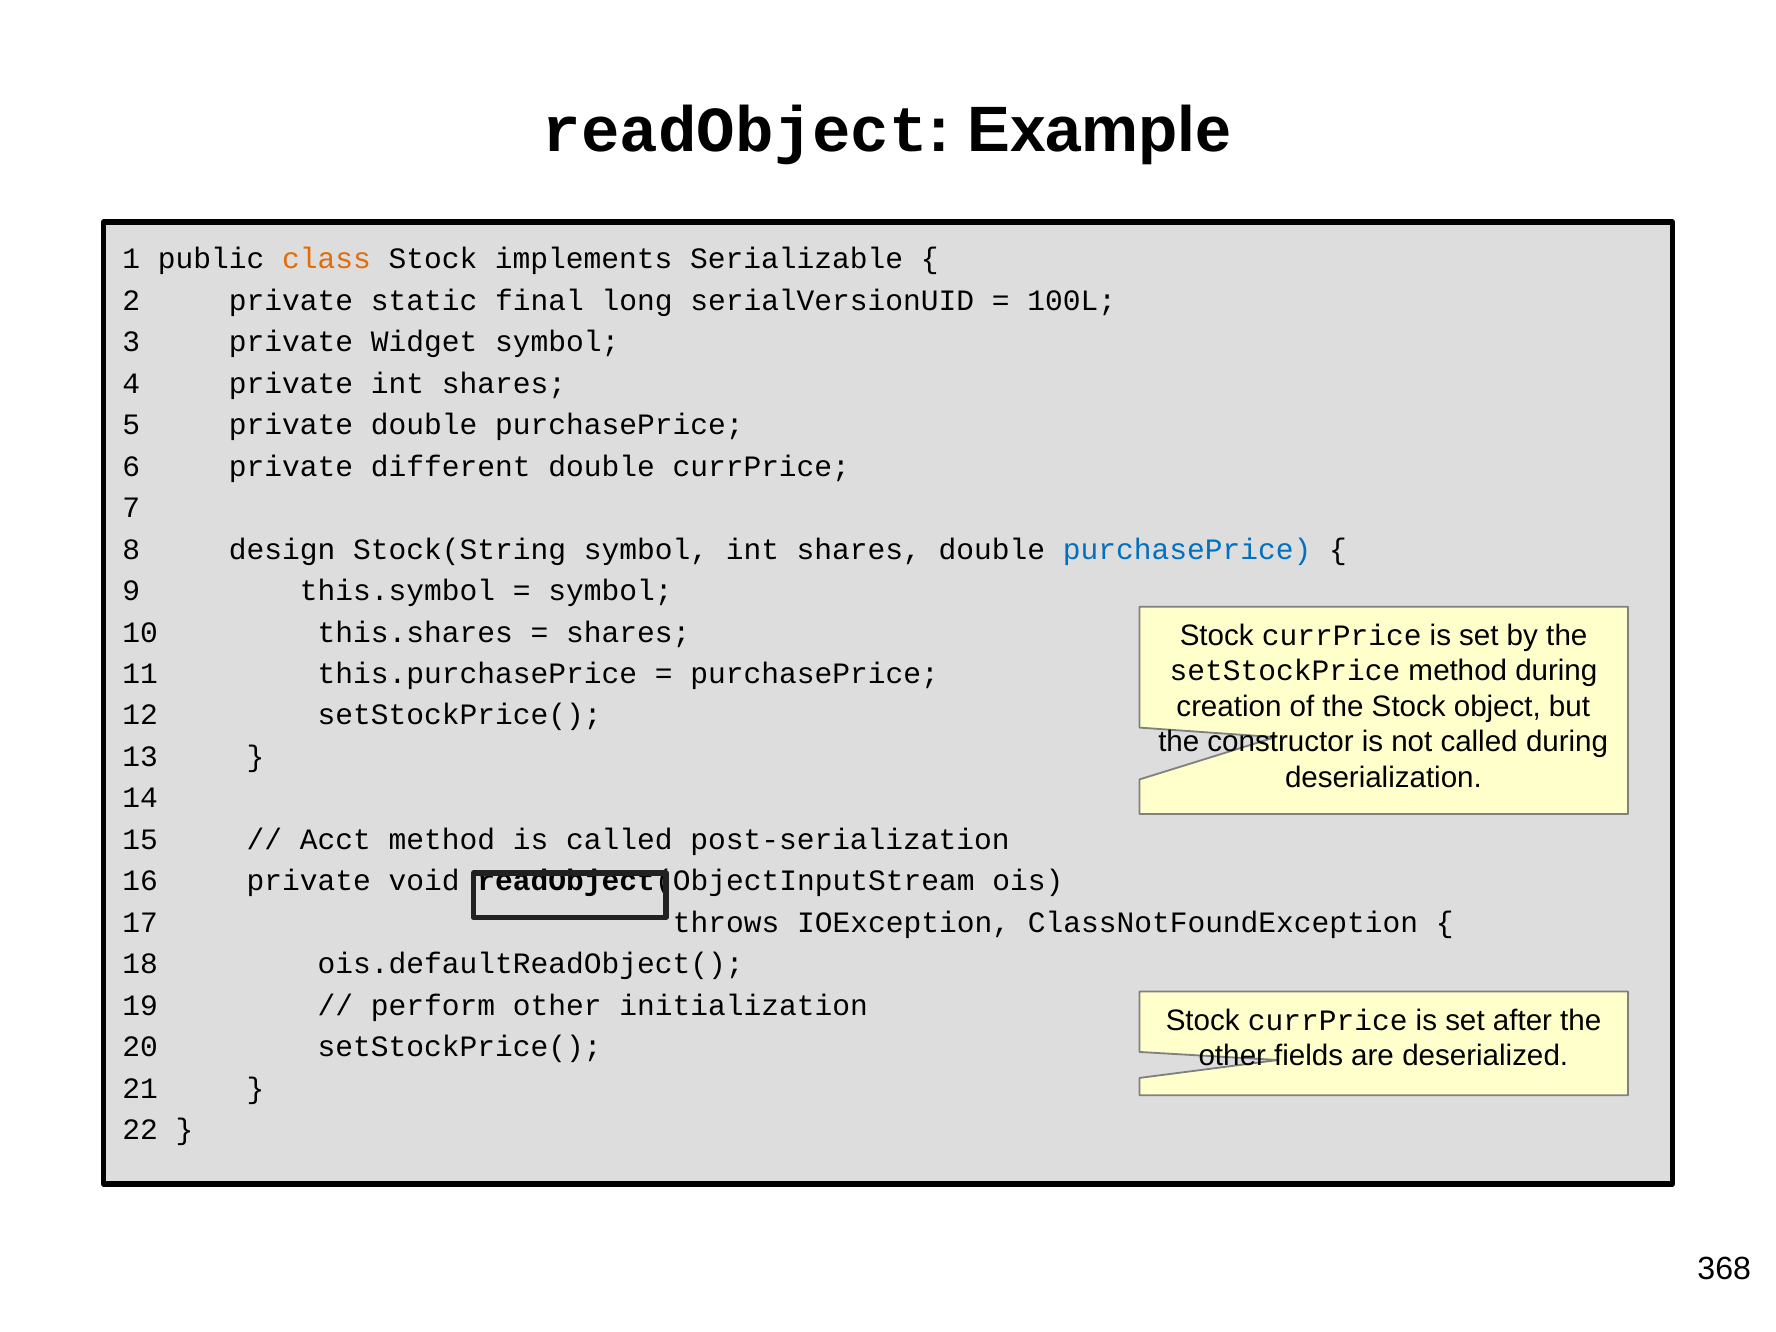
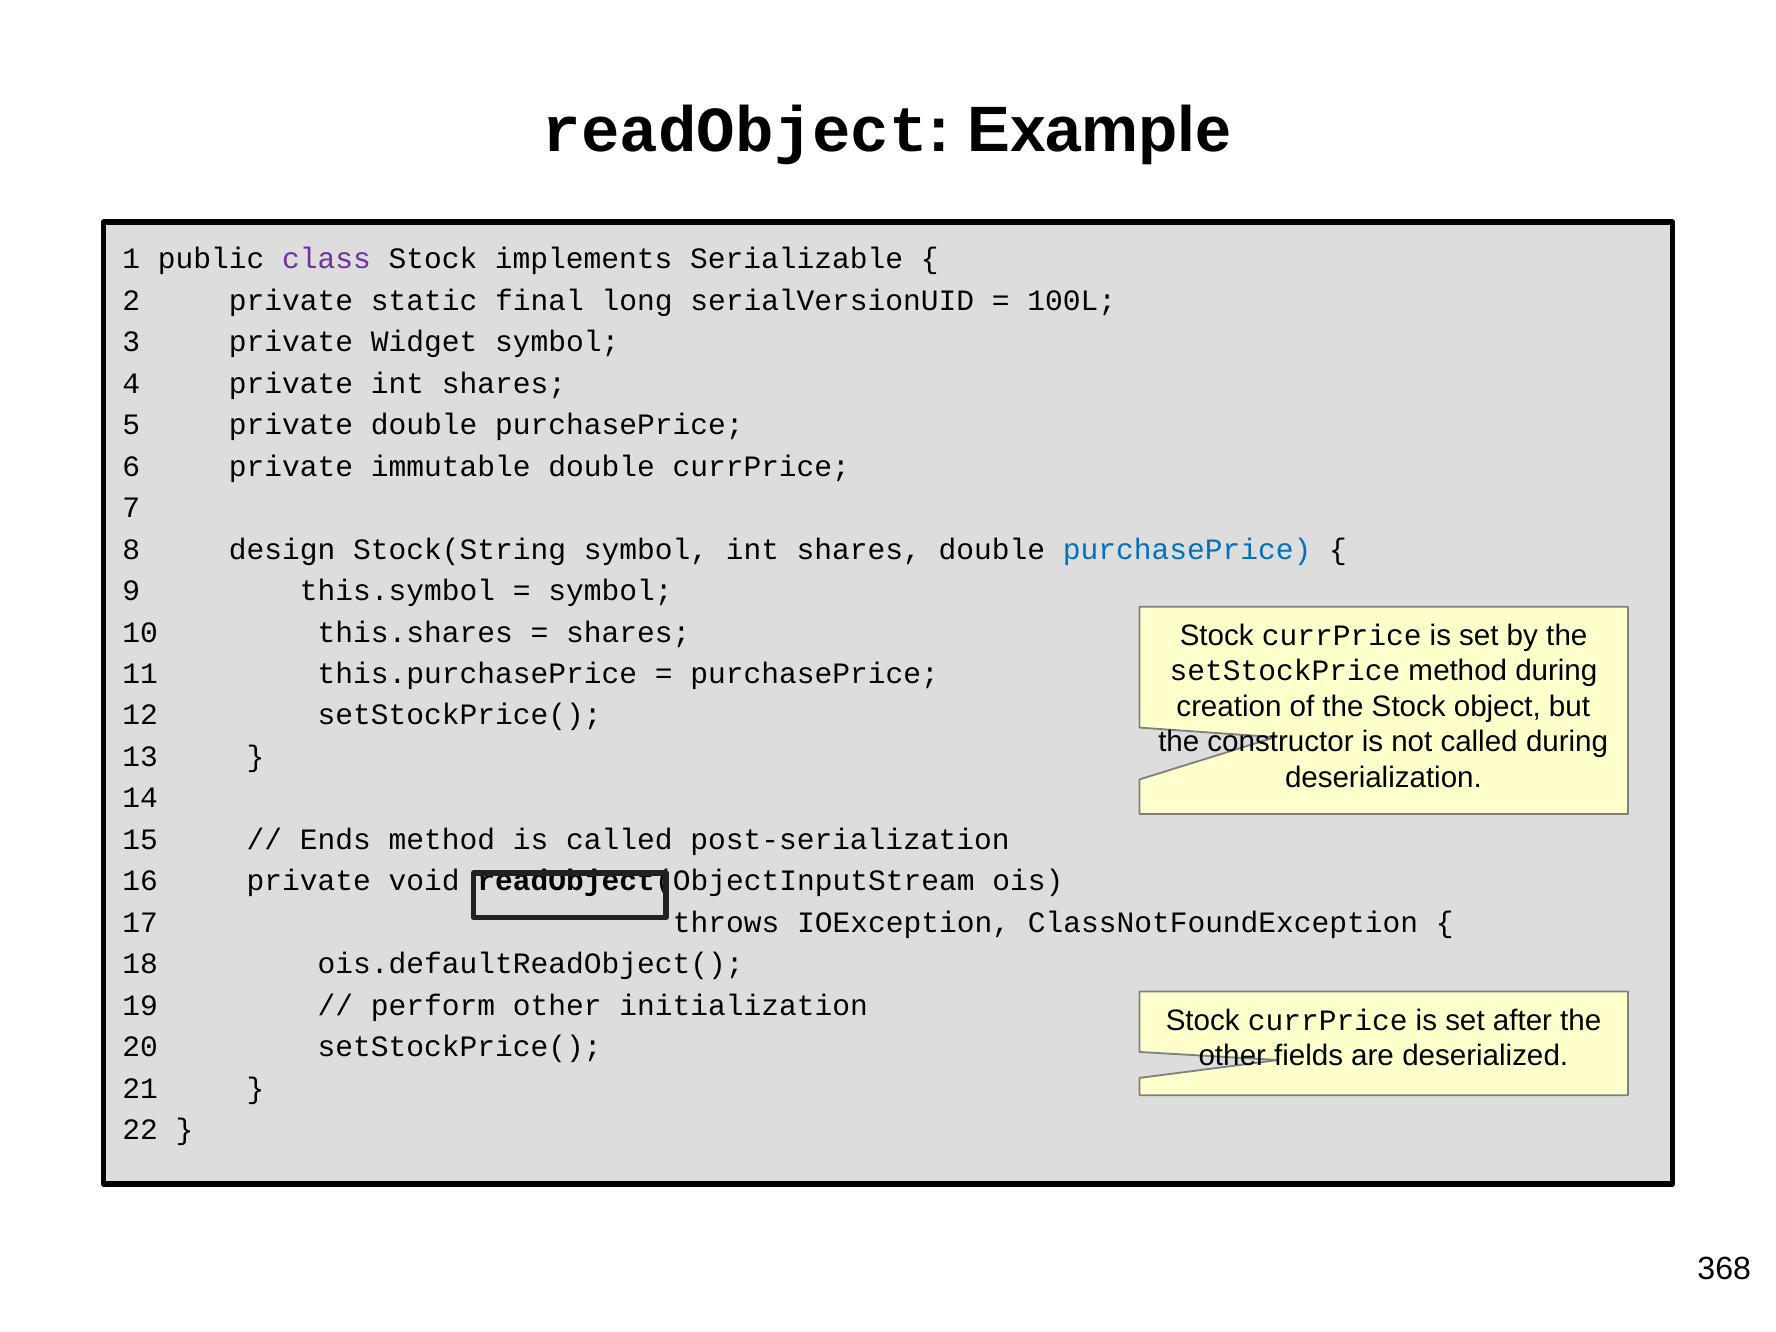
class colour: orange -> purple (326, 259)
different: different -> immutable (451, 466)
Acct: Acct -> Ends (335, 840)
